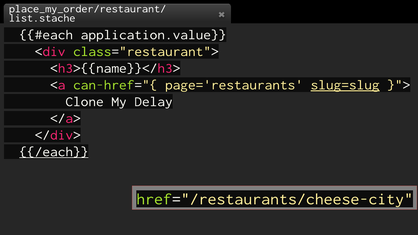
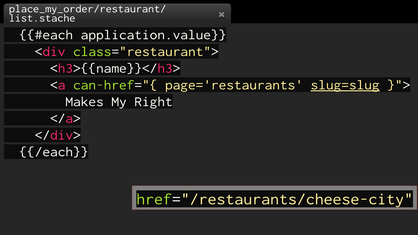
Clone: Clone -> Makes (85, 102)
Delay: Delay -> Right (154, 102)
/each underline: present -> none (54, 152)
